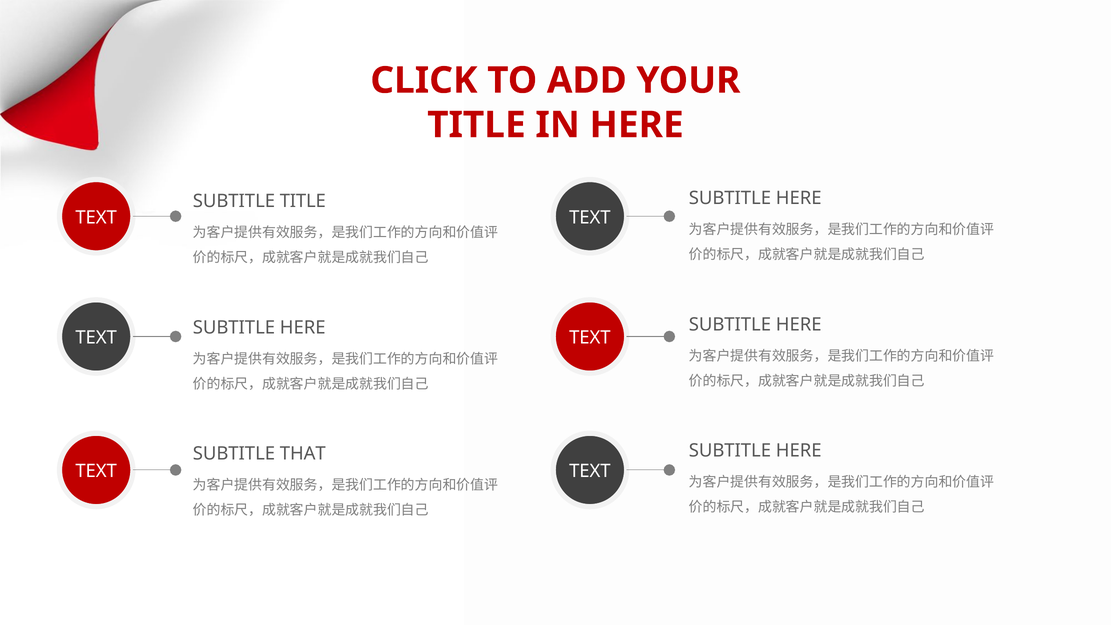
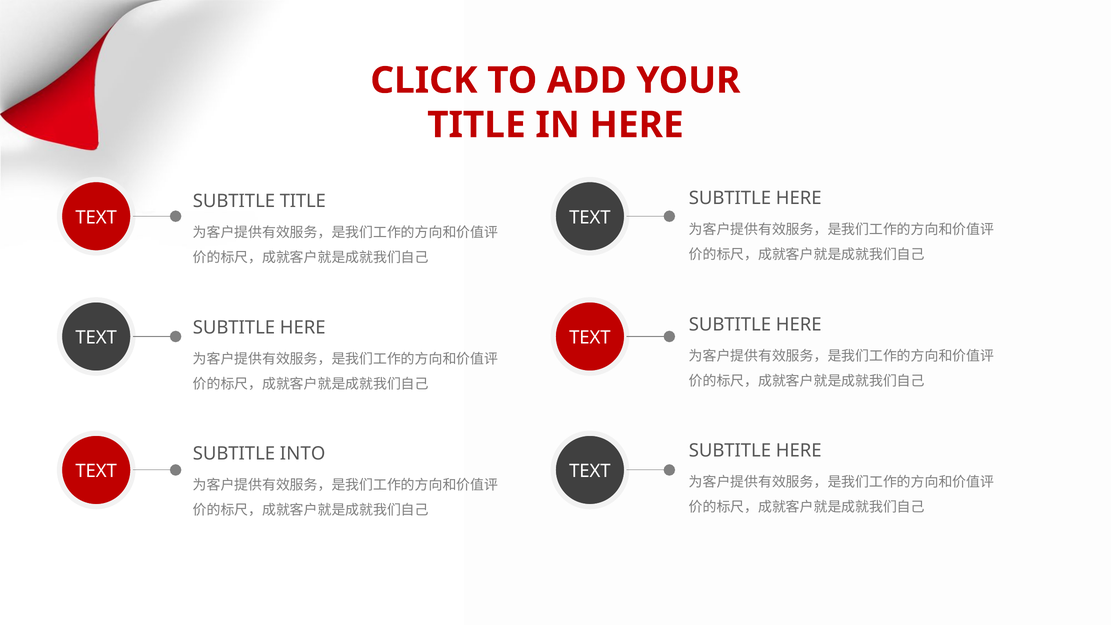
THAT: THAT -> INTO (303, 454)
